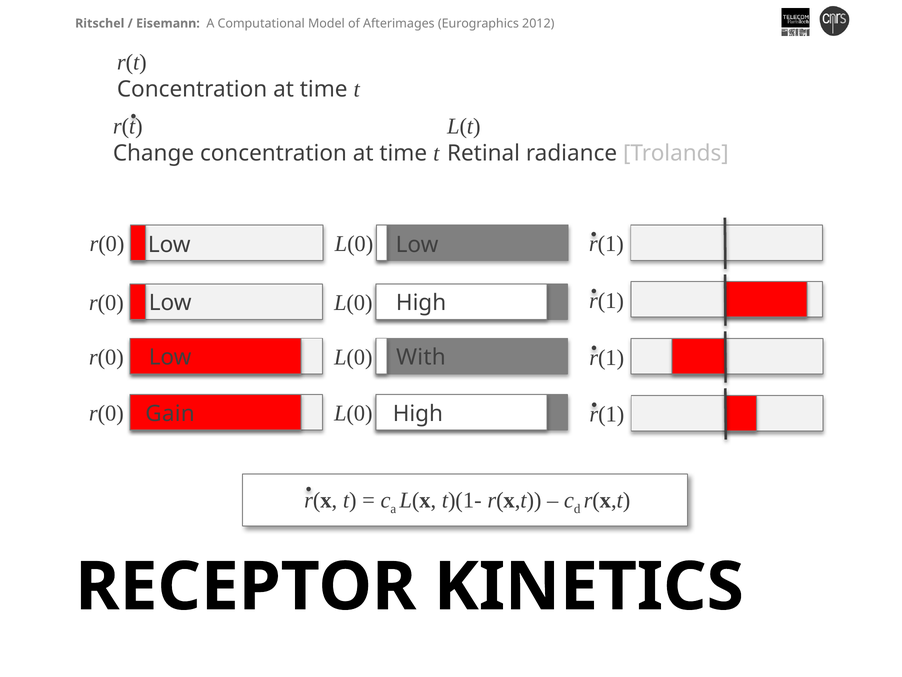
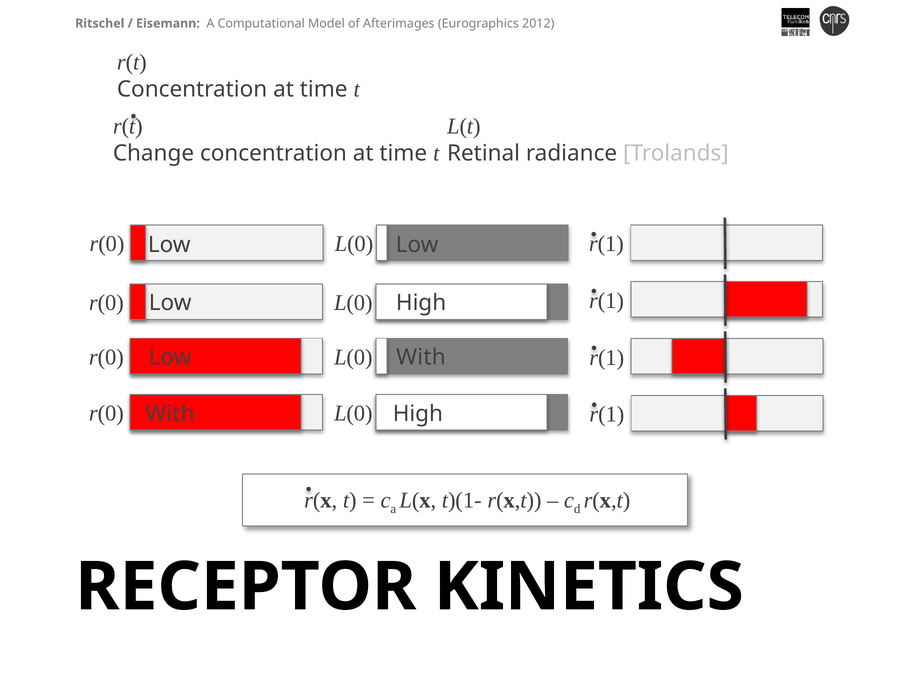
Gain: Gain -> With (170, 414)
